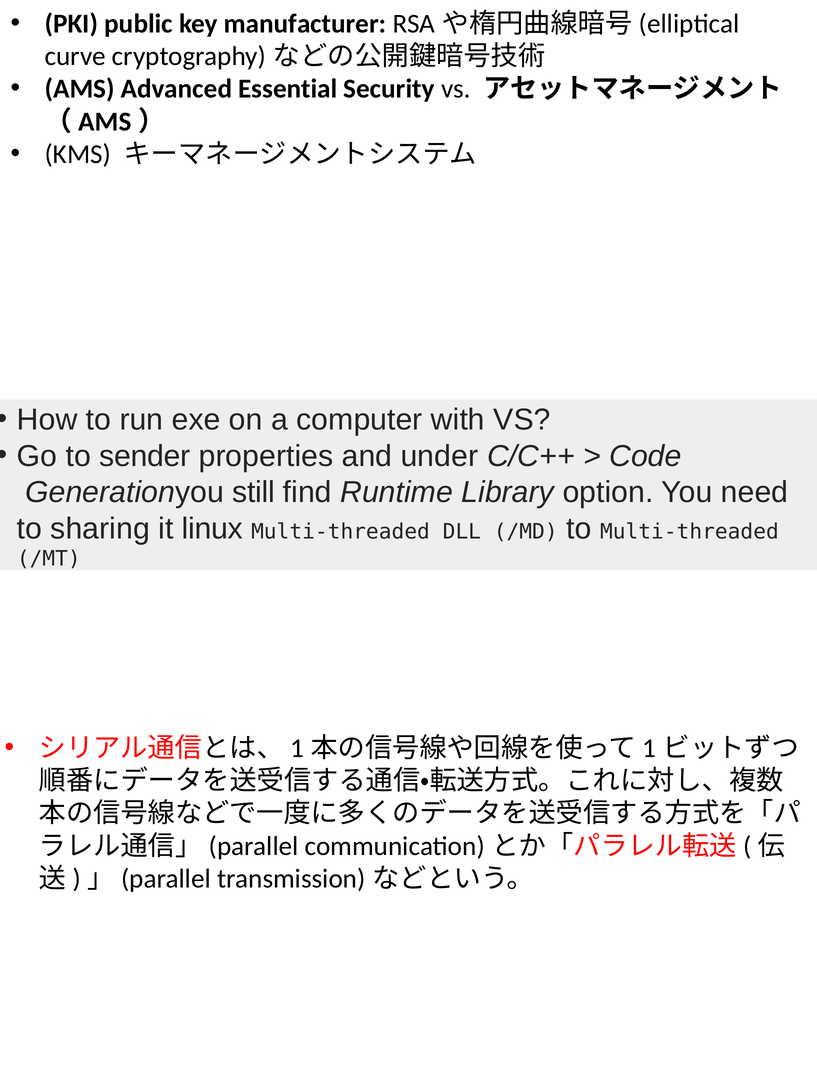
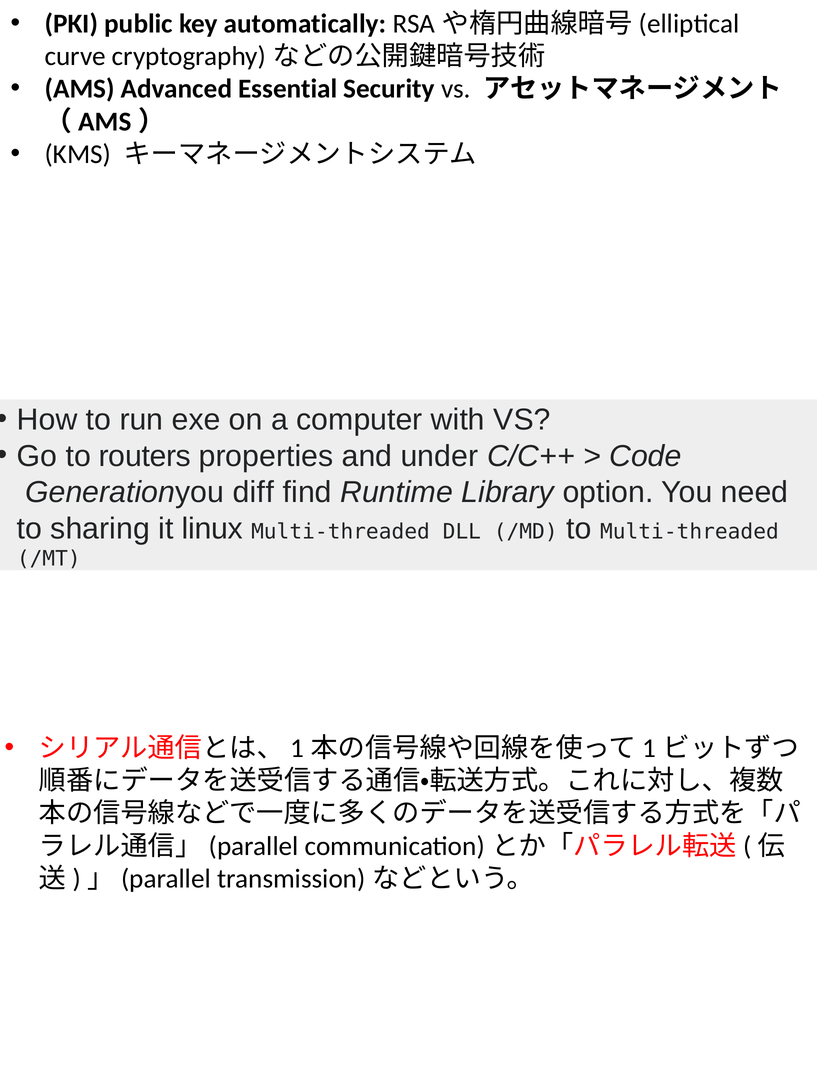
manufacturer: manufacturer -> automatically (305, 24)
sender: sender -> routers (145, 456)
still: still -> diff (253, 493)
